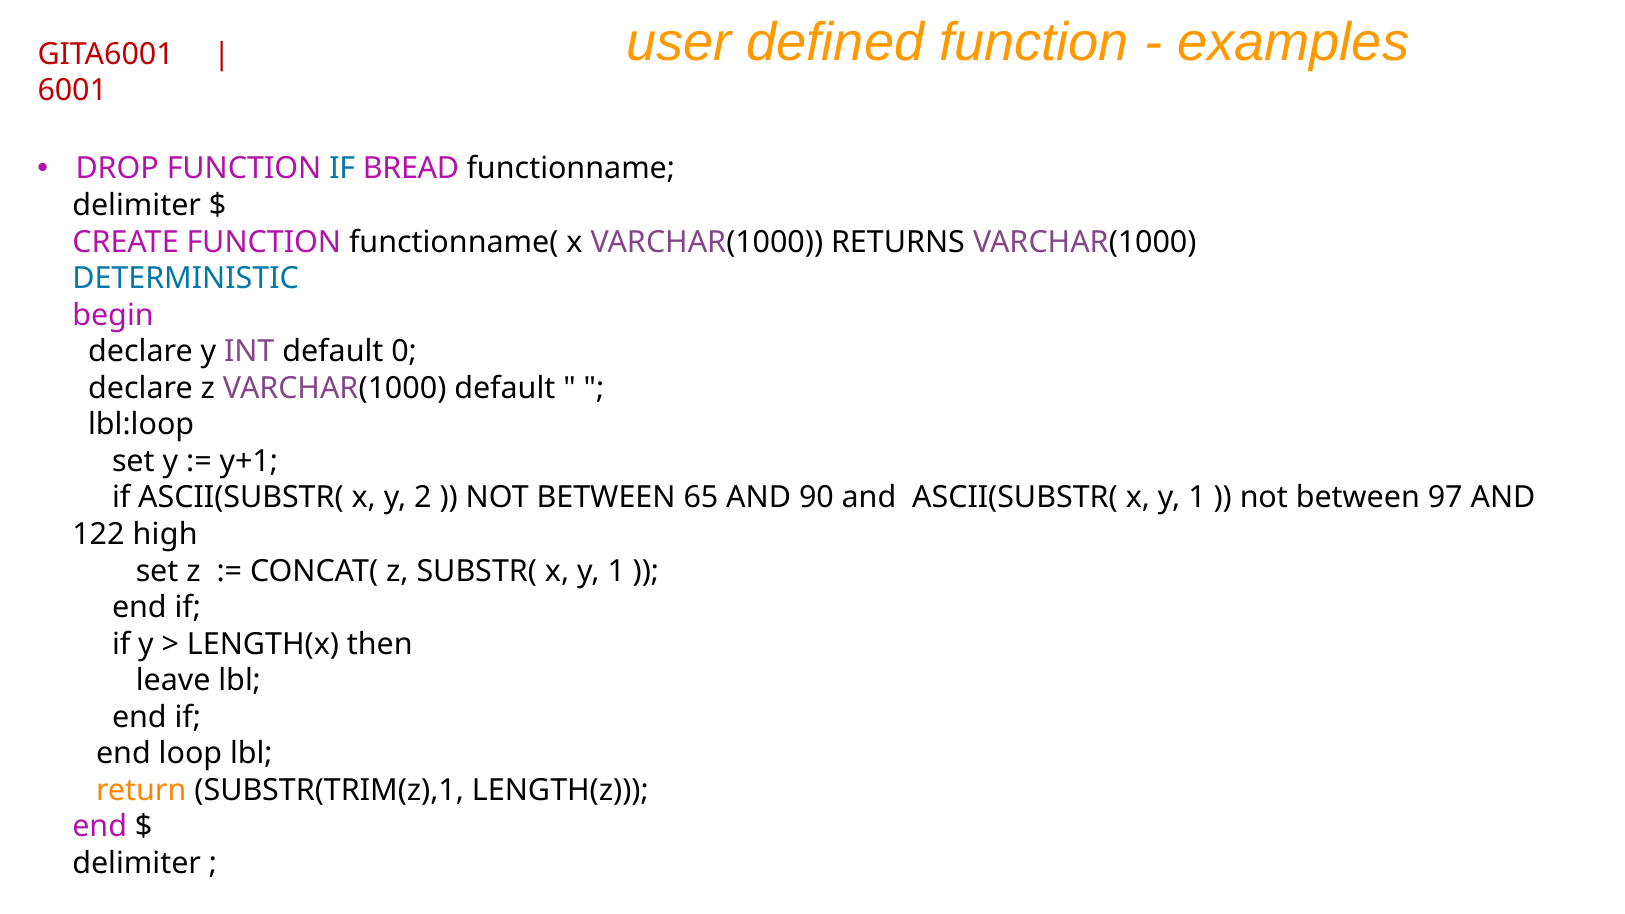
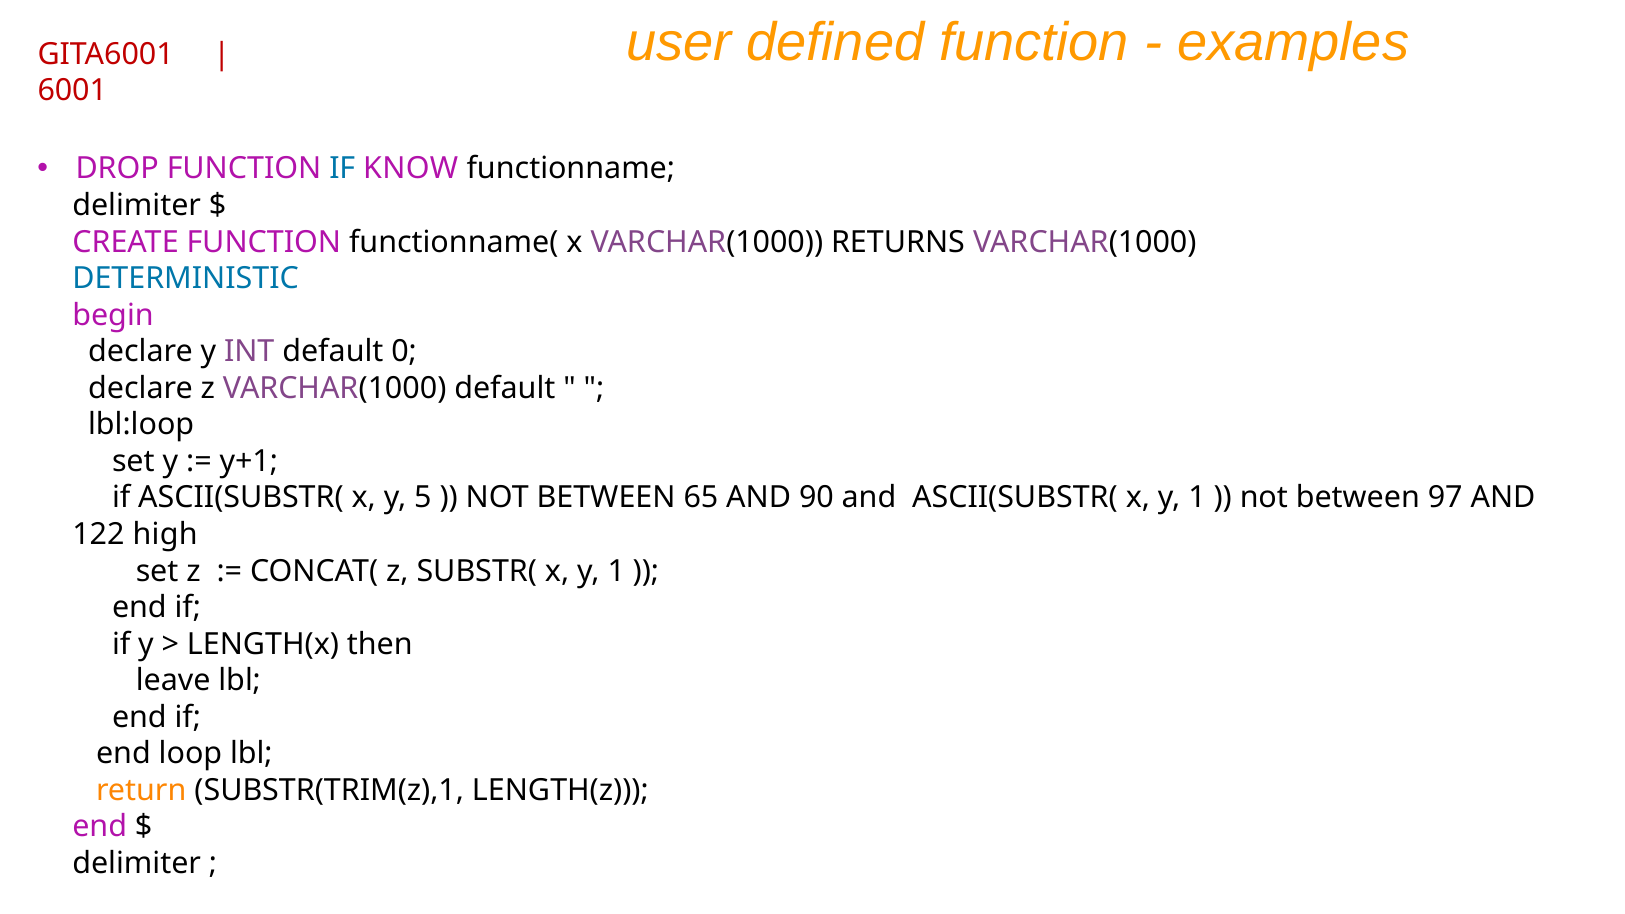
BREAD: BREAD -> KNOW (411, 169)
2: 2 -> 5 (423, 498)
